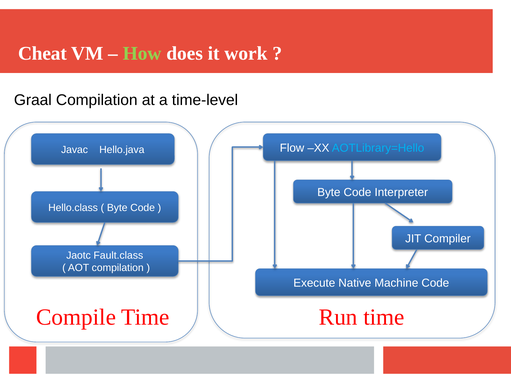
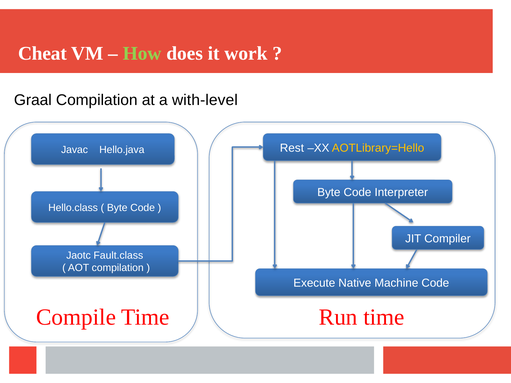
time-level: time-level -> with-level (205, 100)
Flow: Flow -> Rest (292, 148)
AOTLibrary=Hello colour: light blue -> yellow (378, 148)
